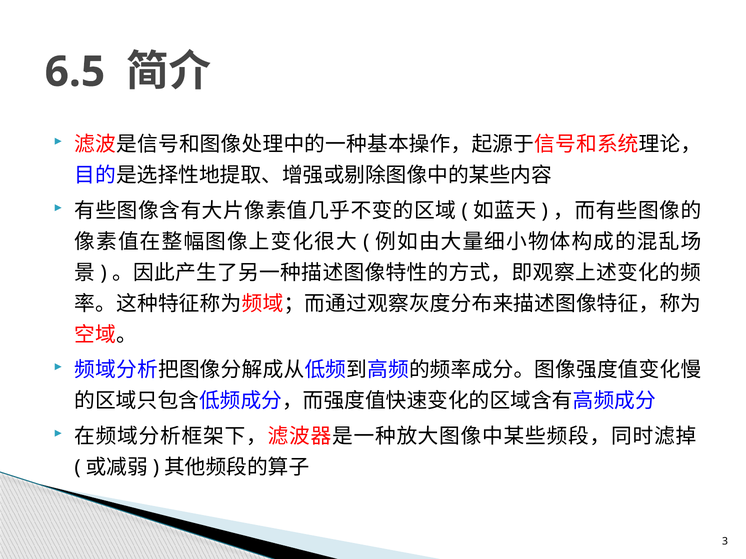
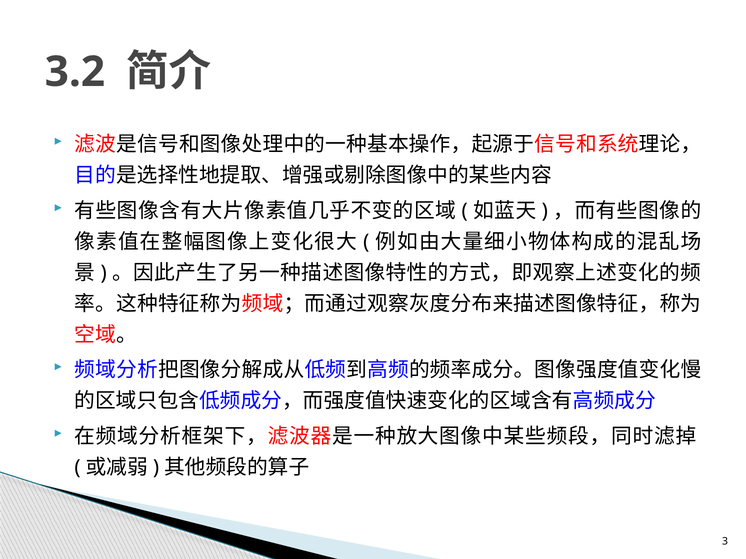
6.5: 6.5 -> 3.2 (75, 72)
